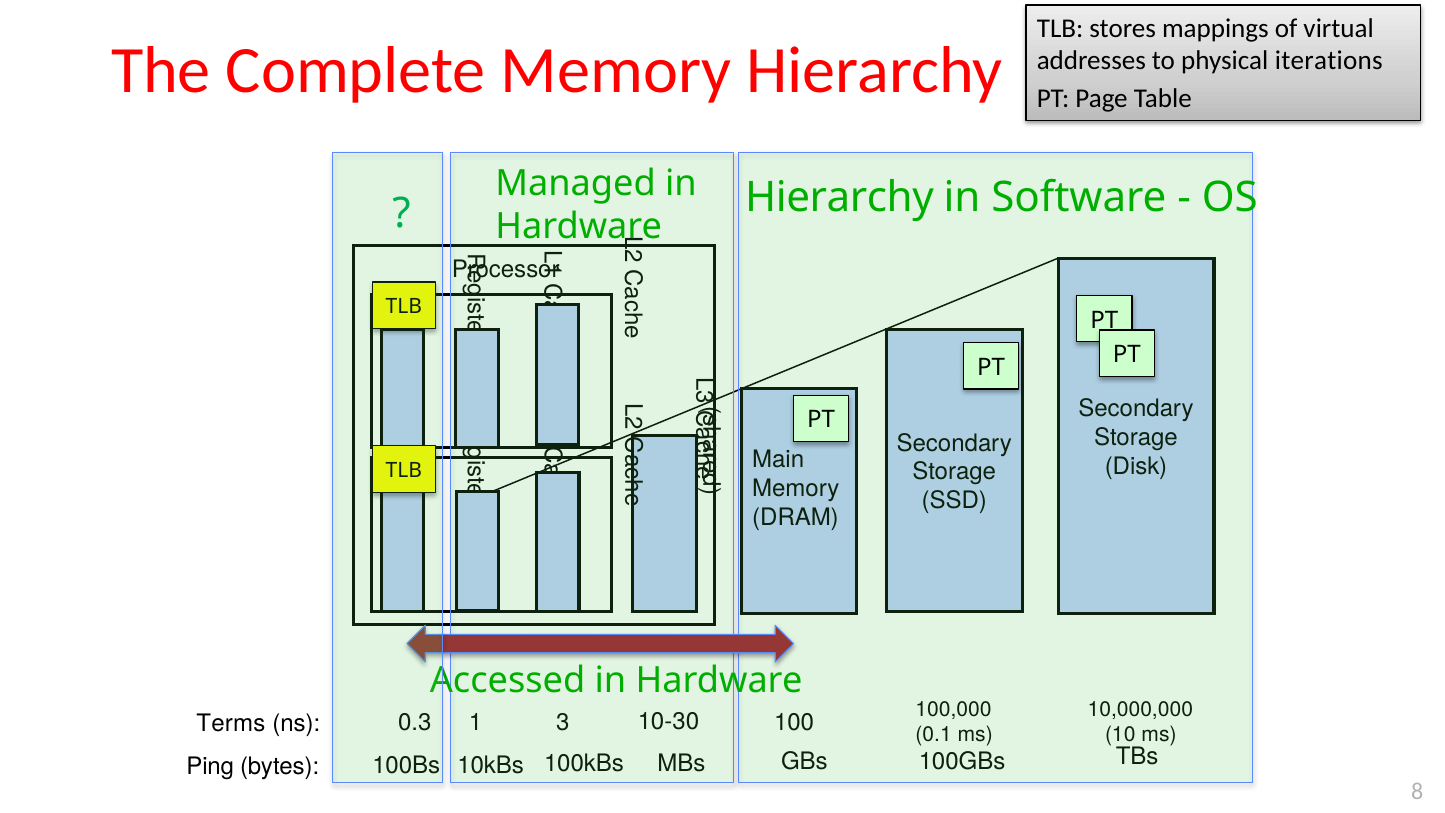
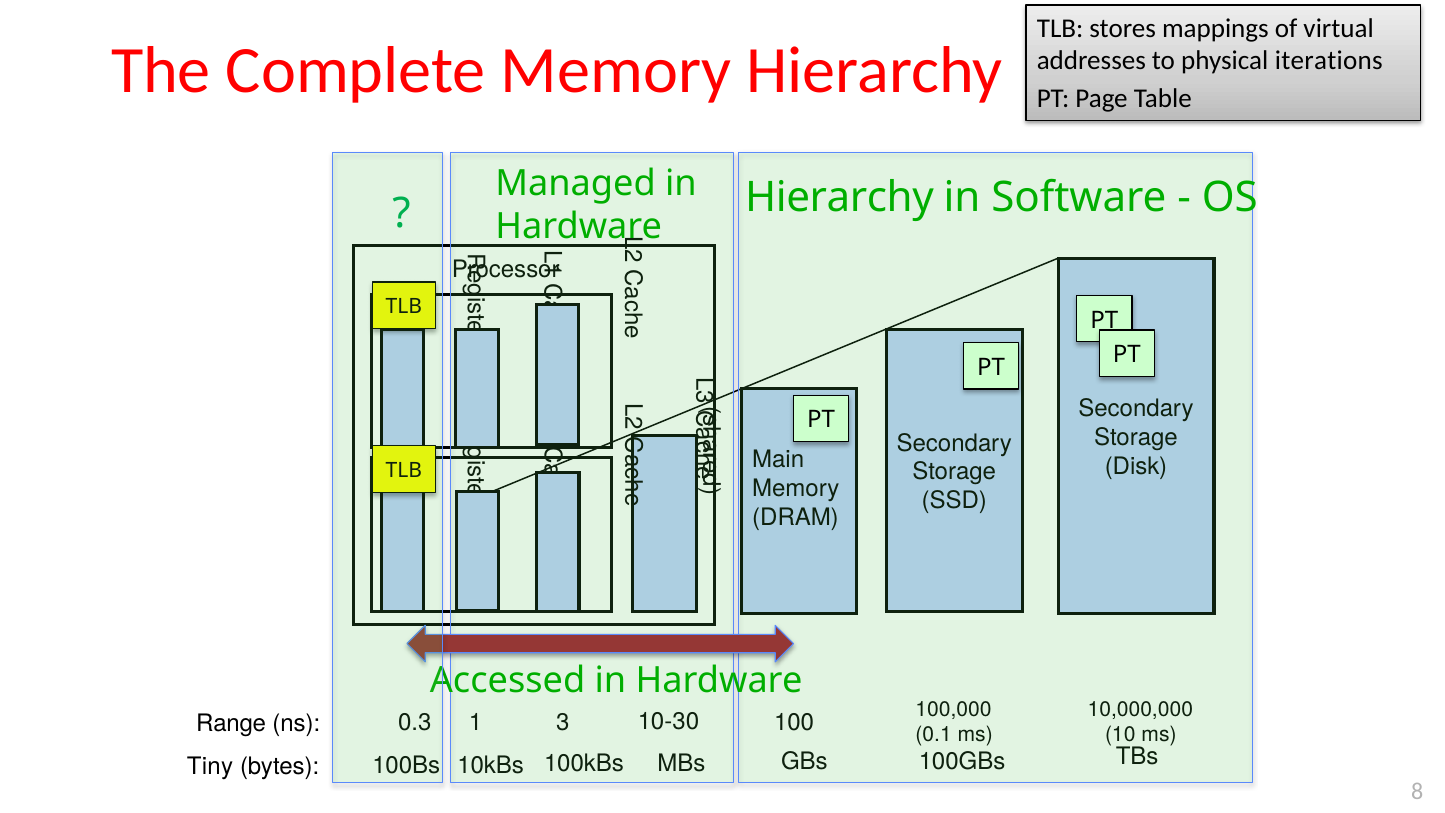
Terms: Terms -> Range (231, 724)
Ping: Ping -> Tiny (210, 766)
